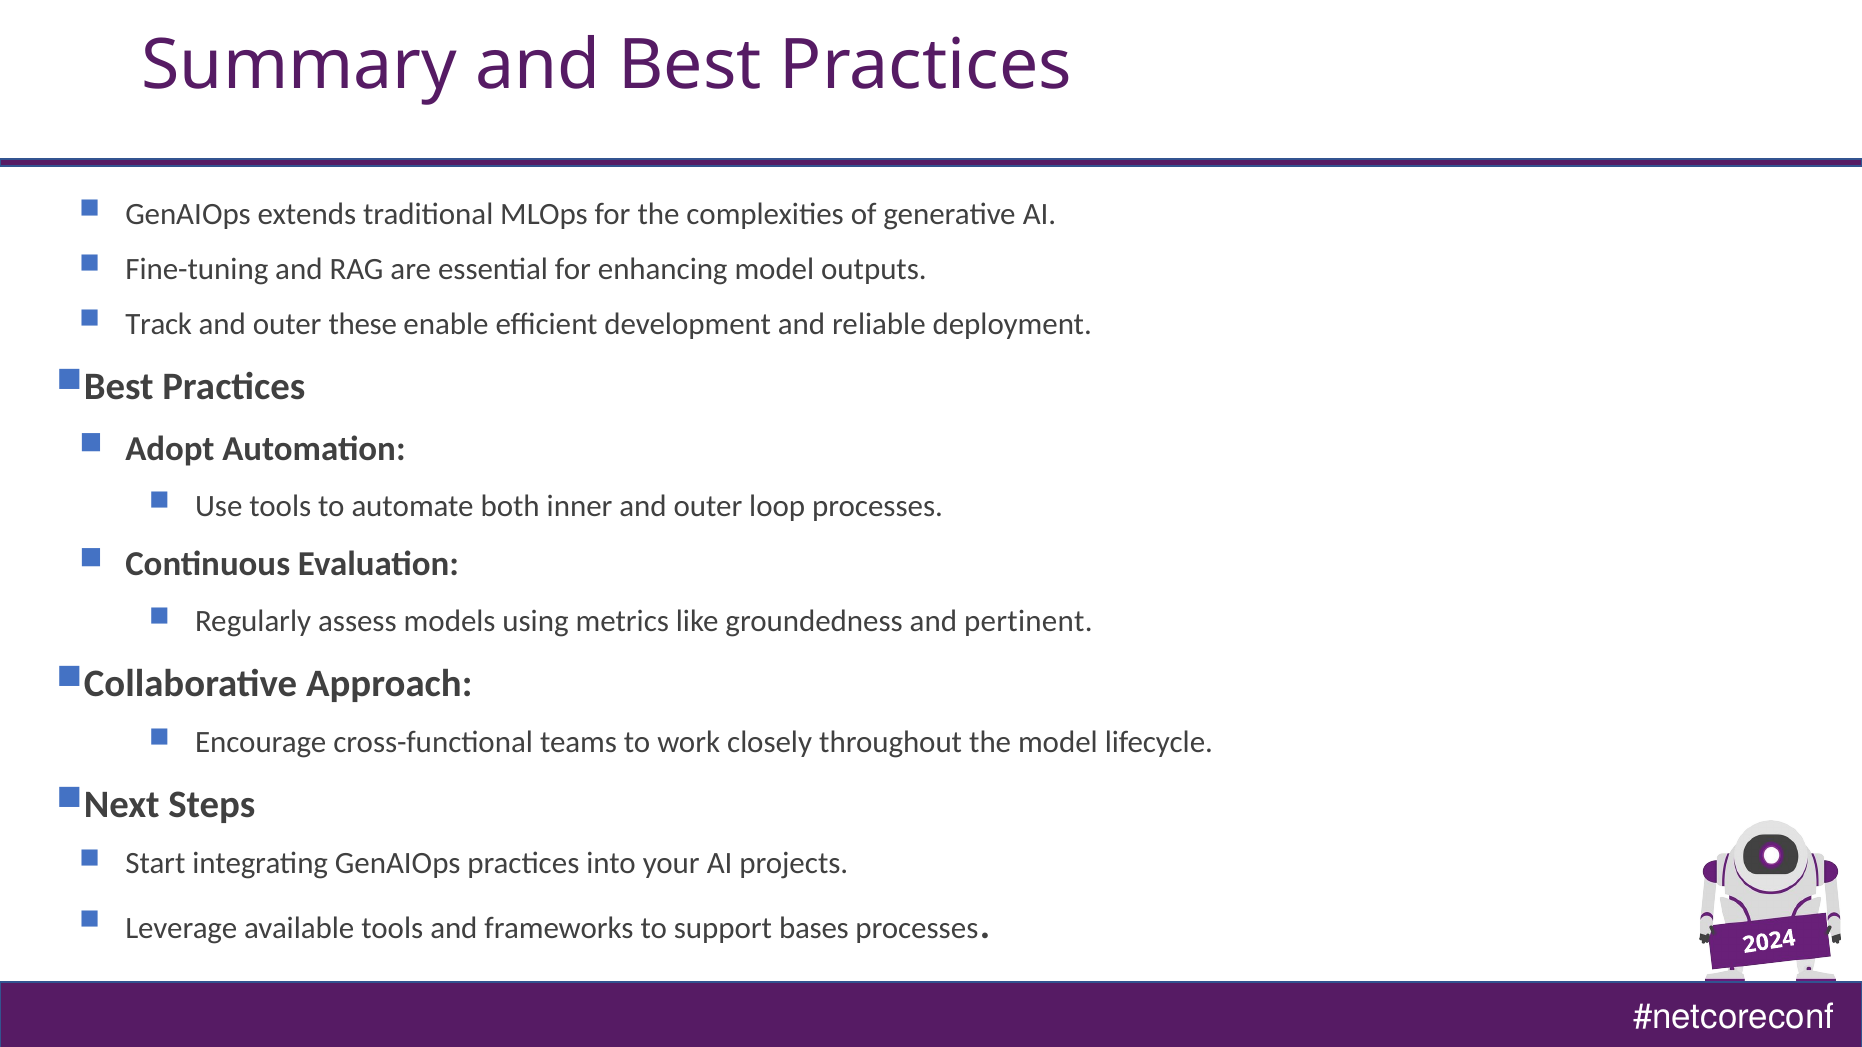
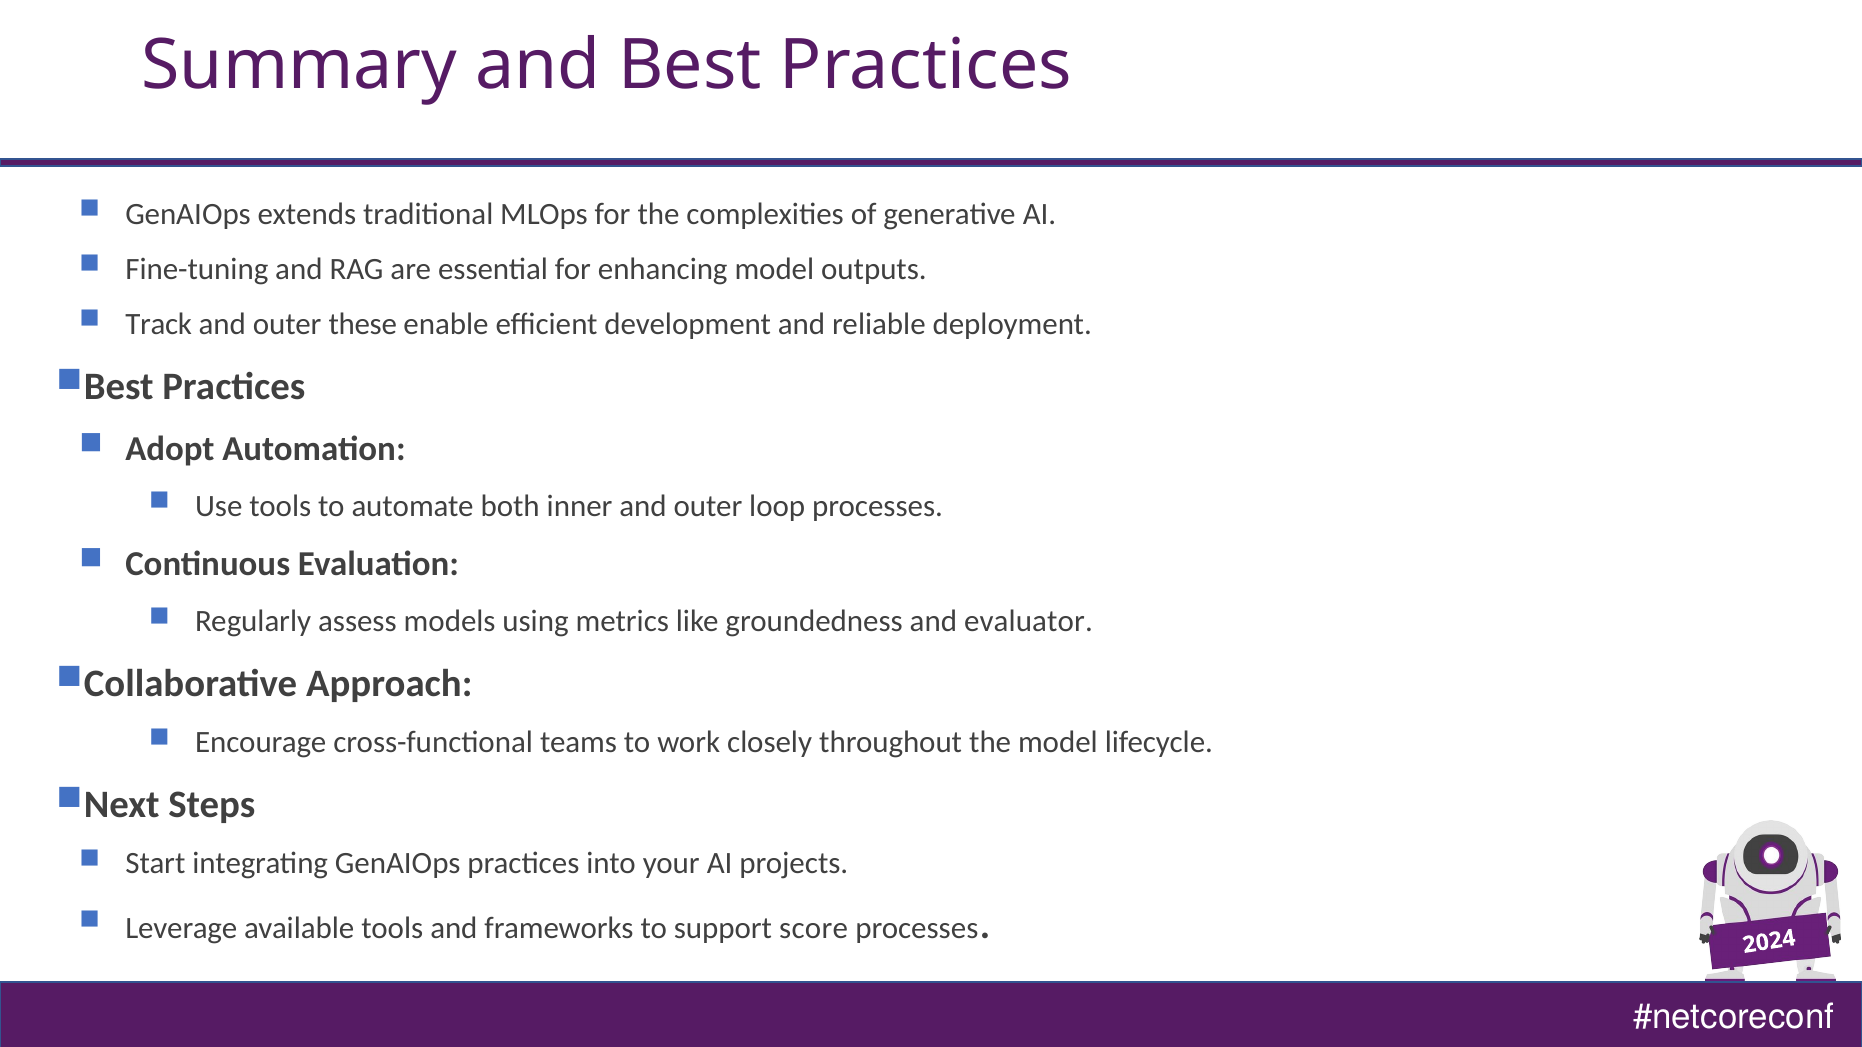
pertinent: pertinent -> evaluator (1028, 622)
bases: bases -> score (814, 928)
